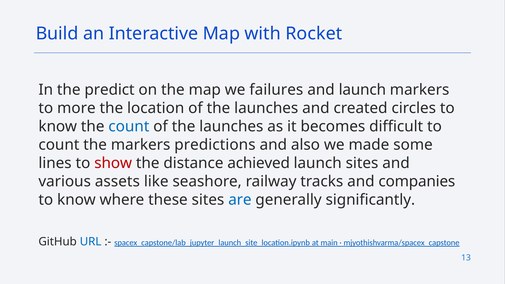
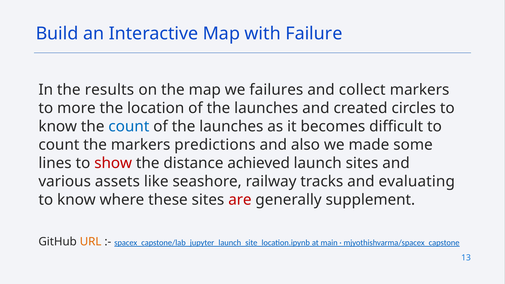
Rocket: Rocket -> Failure (314, 34)
predict: predict -> results (109, 90)
and launch: launch -> collect (362, 90)
companies: companies -> evaluating (417, 181)
are colour: blue -> red (240, 200)
significantly: significantly -> supplement (370, 200)
URL colour: blue -> orange (91, 242)
